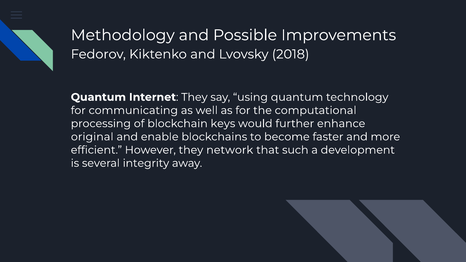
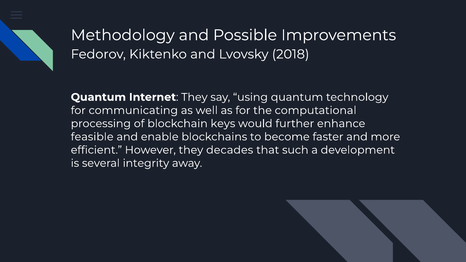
original: original -> feasible (92, 137)
network: network -> decades (230, 150)
